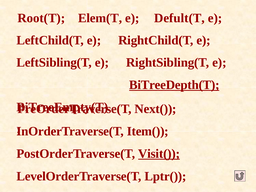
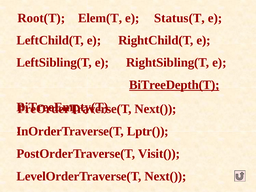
Defult(T: Defult(T -> Status(T (179, 18)
Item(: Item( -> Lptr( (148, 131)
Visit( underline: present -> none (159, 154)
LevelOrderTraverse(T Lptr(: Lptr( -> Next( (165, 176)
